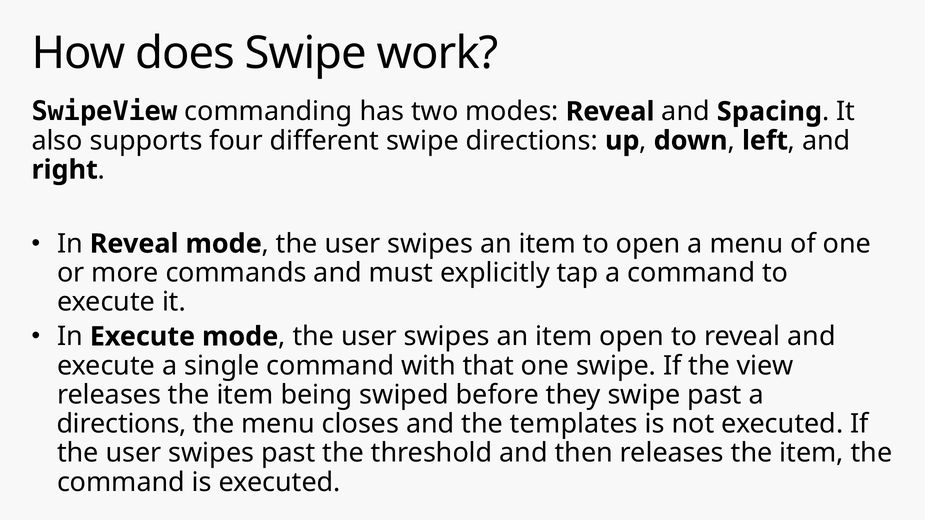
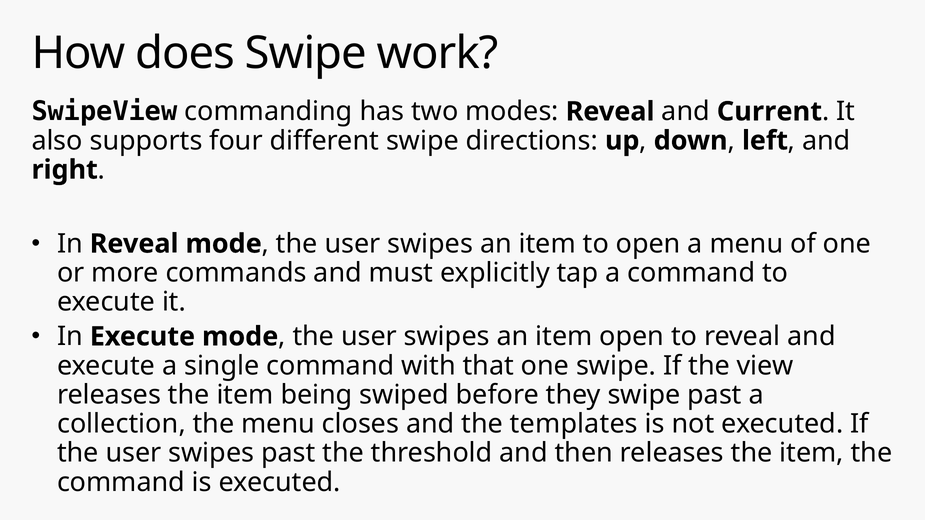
Spacing: Spacing -> Current (769, 112)
directions: directions -> collection (121, 424)
